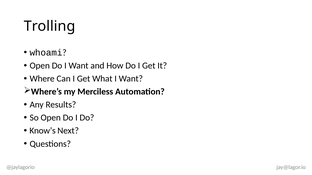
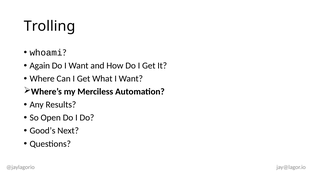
Open: Open -> Again (40, 66)
Know’s: Know’s -> Good’s (43, 131)
